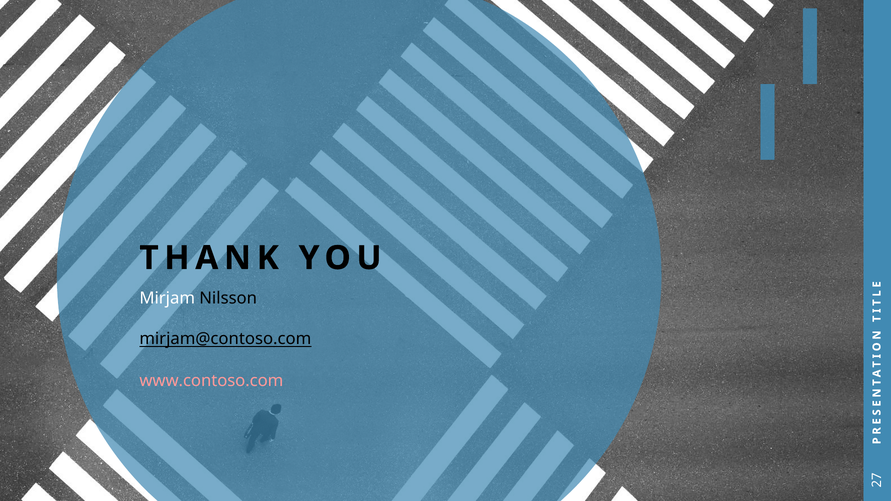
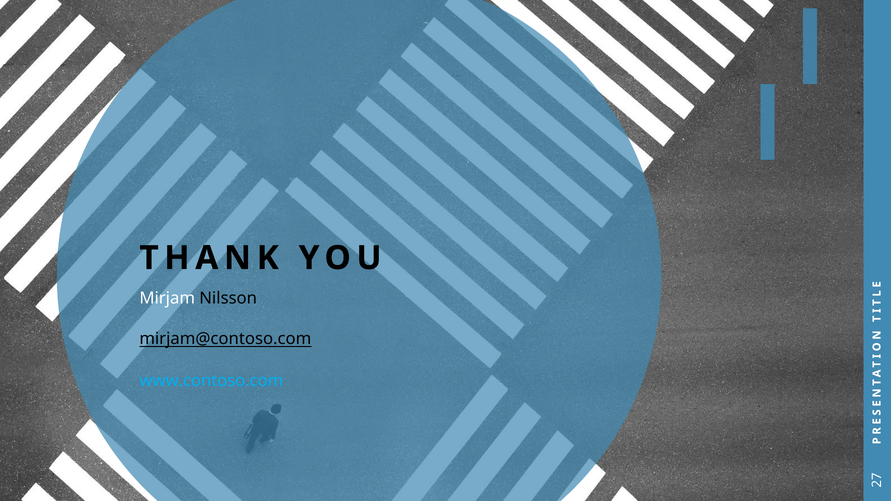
www.contoso.com colour: pink -> light blue (211, 381)
